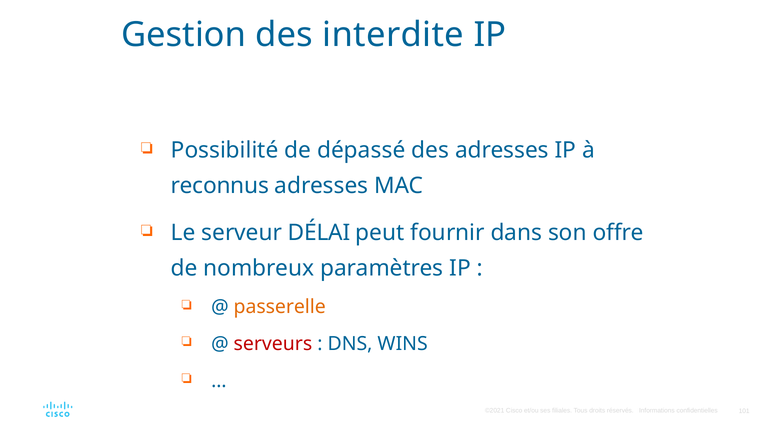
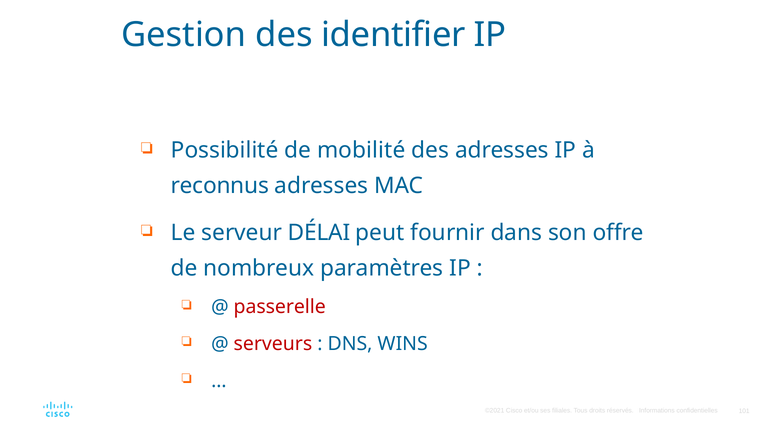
interdite: interdite -> identifier (393, 35)
dépassé: dépassé -> mobilité (361, 151)
passerelle colour: orange -> red (280, 307)
